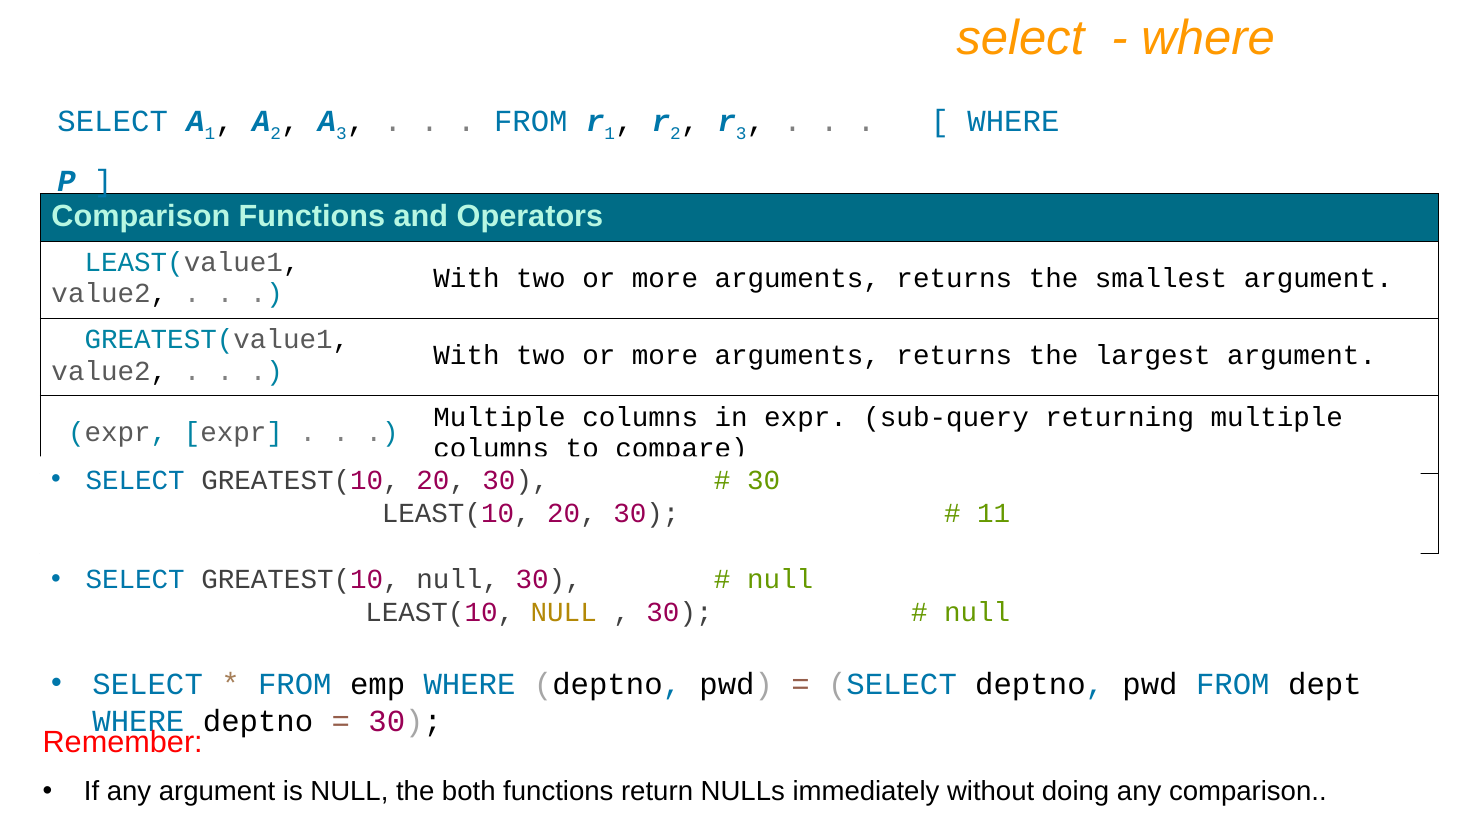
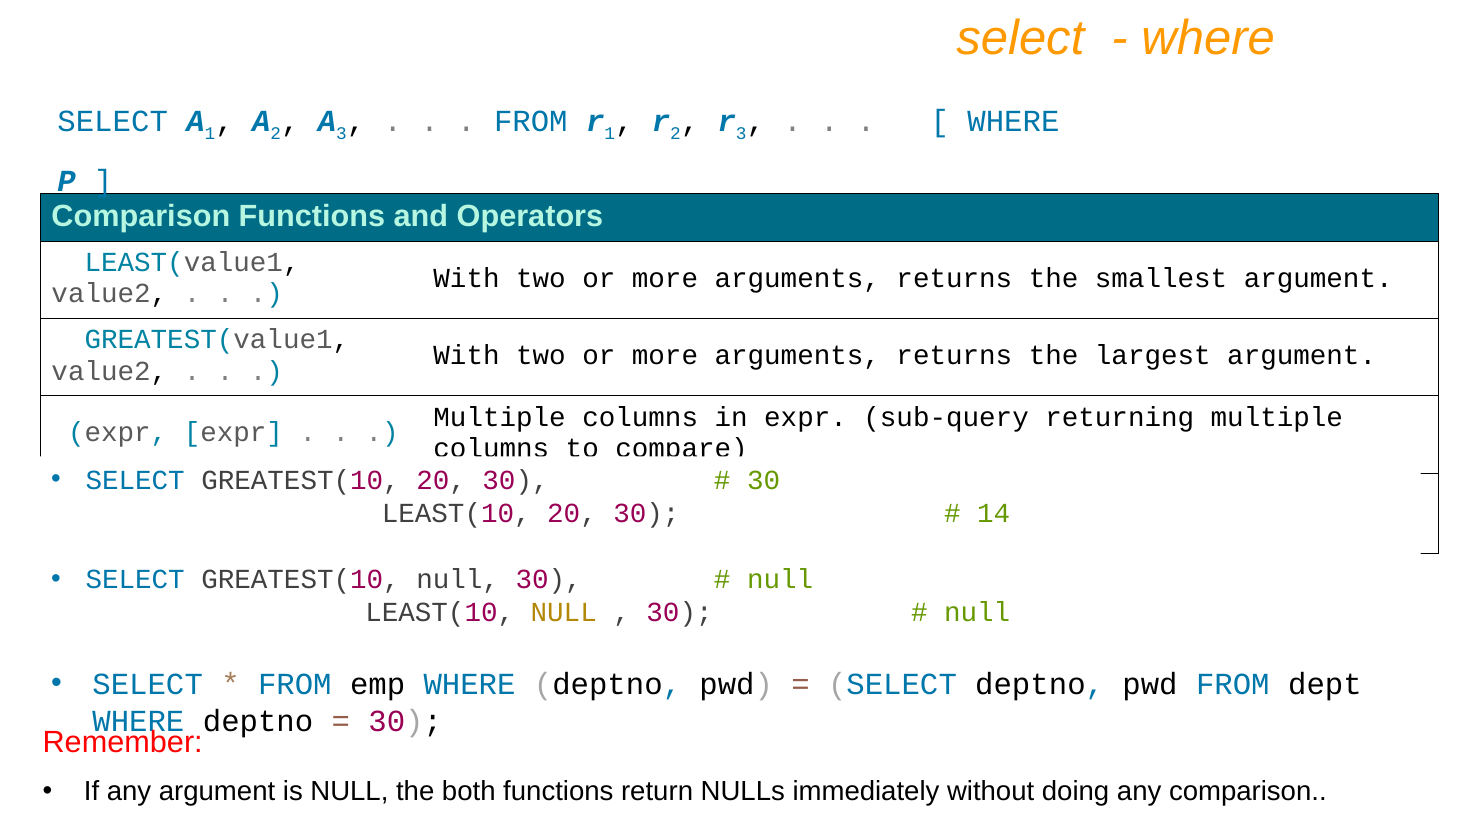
11: 11 -> 14 (994, 513)
